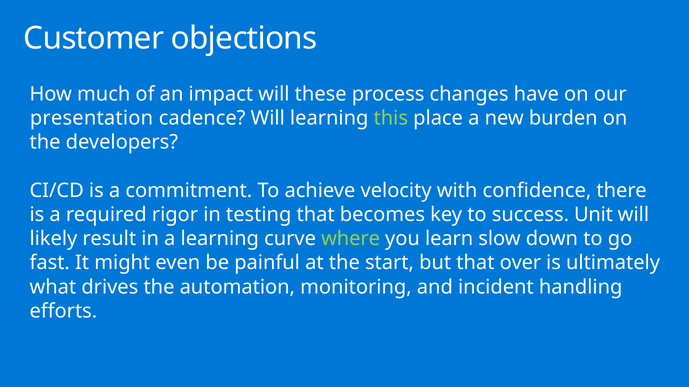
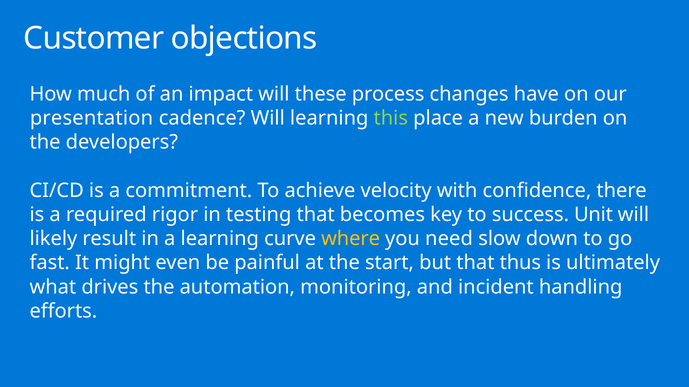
where colour: light green -> yellow (351, 239)
learn: learn -> need (449, 239)
over: over -> thus (520, 263)
